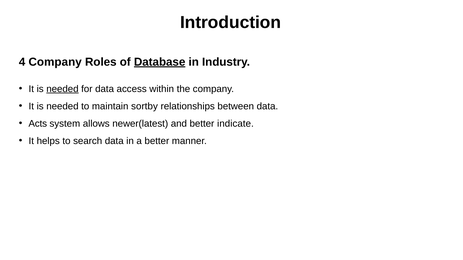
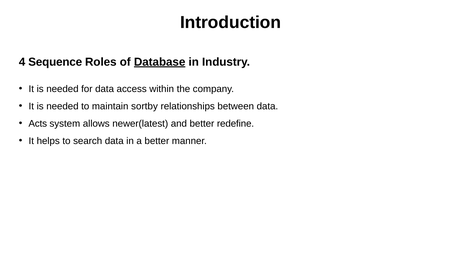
4 Company: Company -> Sequence (55, 62)
needed underline: present -> none (62, 89)
indicate: indicate -> redefine (236, 124)
